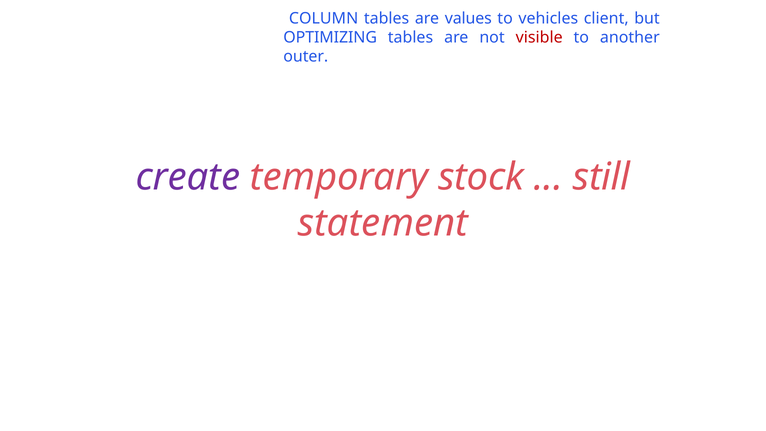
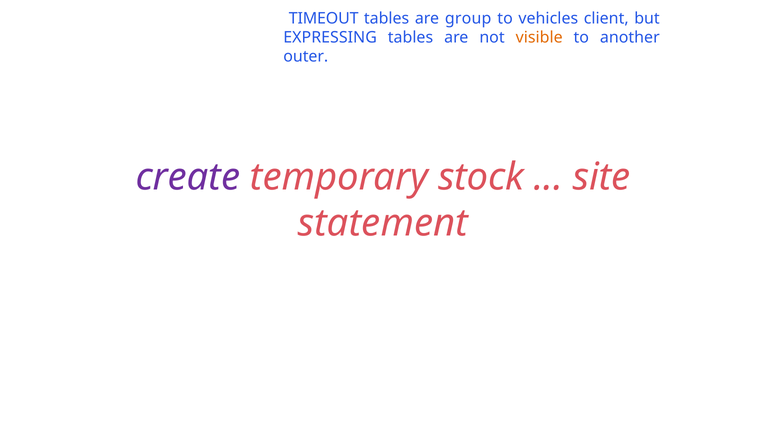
COLUMN: COLUMN -> TIMEOUT (324, 18)
values: values -> group (468, 18)
OPTIMIZING: OPTIMIZING -> EXPRESSING (330, 37)
visible colour: red -> orange (539, 37)
still: still -> site (602, 177)
